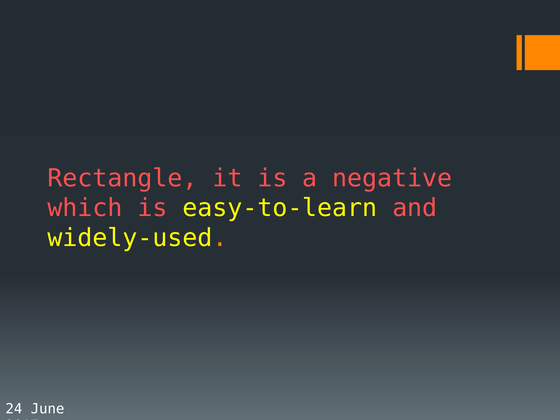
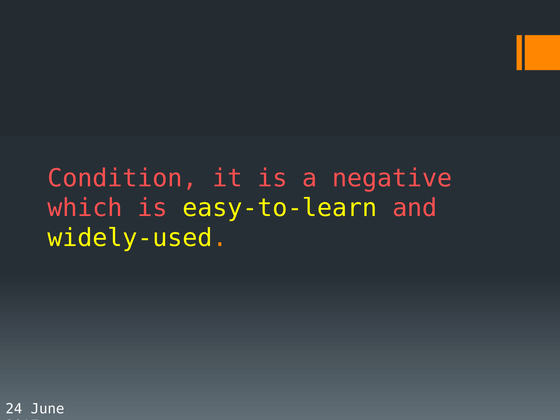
Rectangle: Rectangle -> Condition (123, 178)
